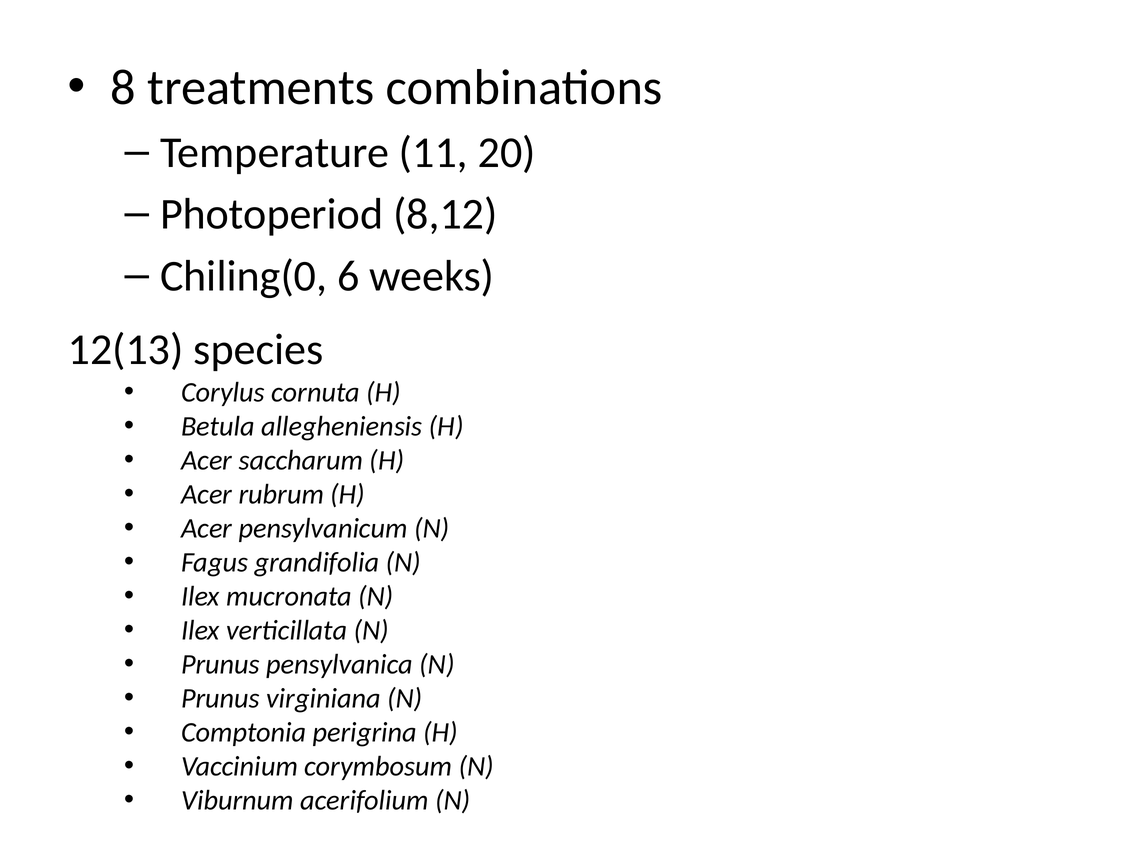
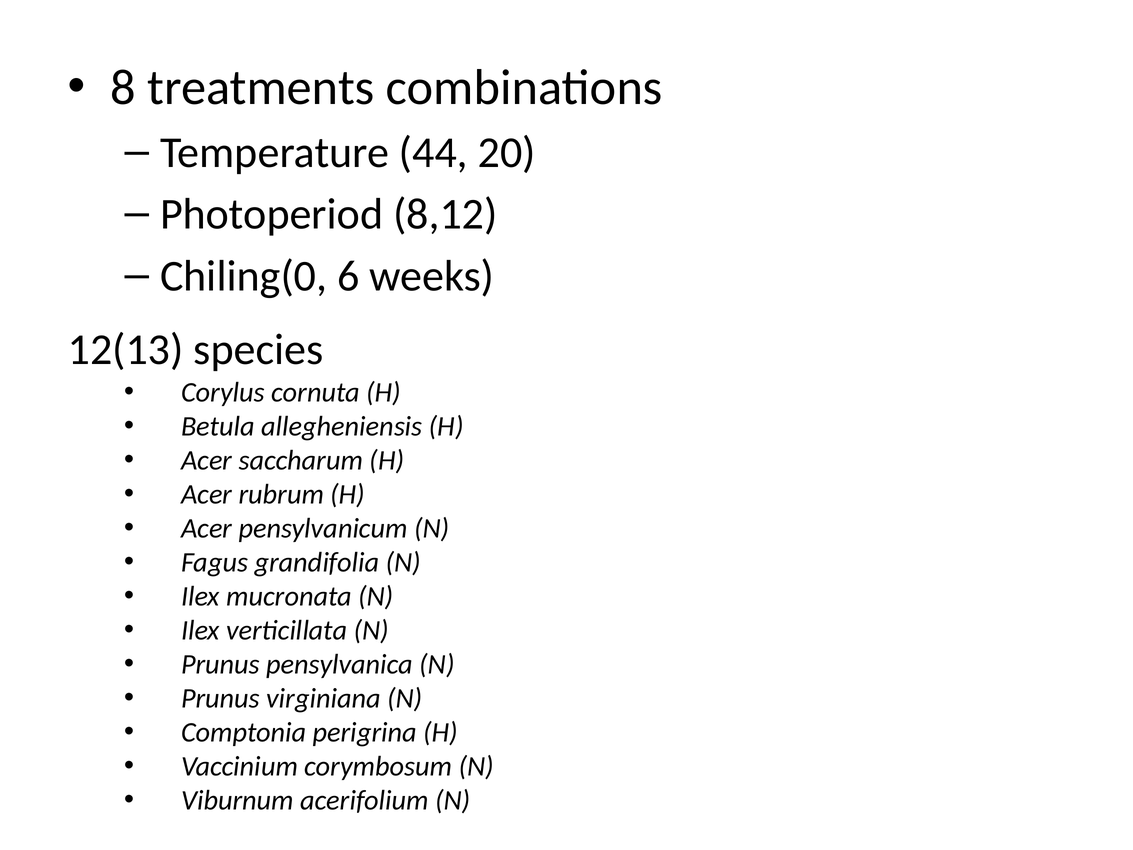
11: 11 -> 44 (433, 153)
